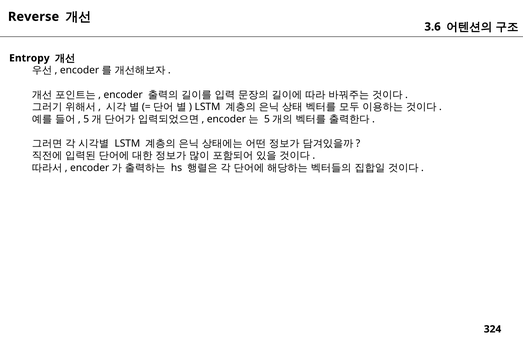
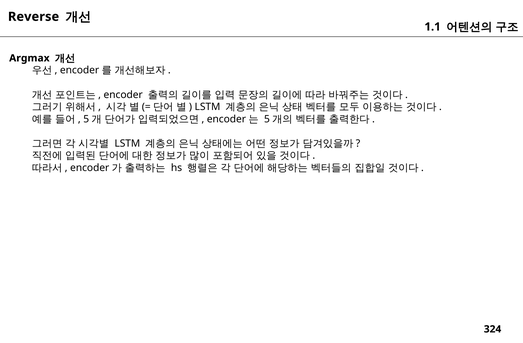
3.6: 3.6 -> 1.1 (433, 27)
Entropy: Entropy -> Argmax (29, 58)
